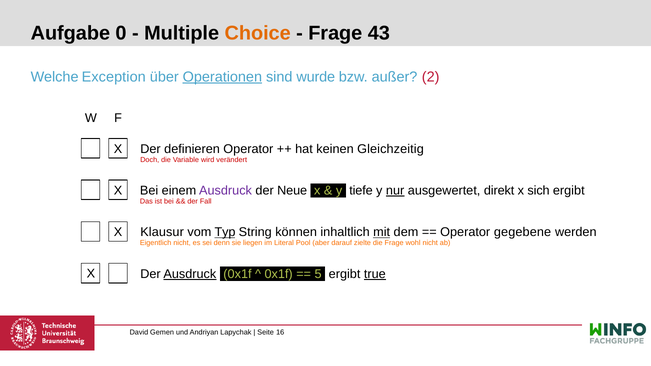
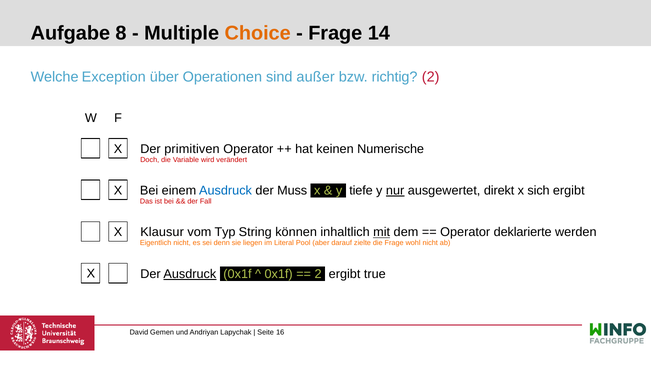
0: 0 -> 8 (121, 33)
43: 43 -> 14 (379, 33)
Operationen underline: present -> none (222, 77)
wurde: wurde -> außer (316, 77)
außer: außer -> richtig (395, 77)
definieren: definieren -> primitiven (192, 149)
Gleichzeitig: Gleichzeitig -> Numerische (391, 149)
Ausdruck colour: purple -> blue (226, 191)
Neue: Neue -> Muss (292, 191)
Typ underline: present -> none (225, 232)
gegebene: gegebene -> deklarierte (523, 232)
5: 5 -> 2 (318, 274)
true underline: present -> none (375, 274)
